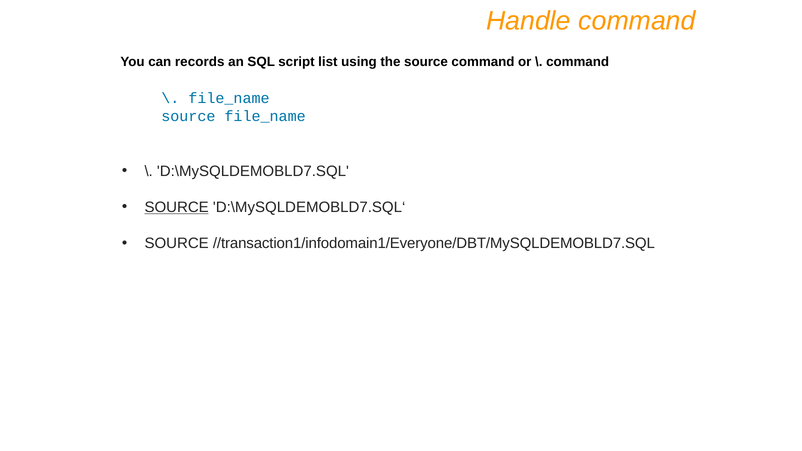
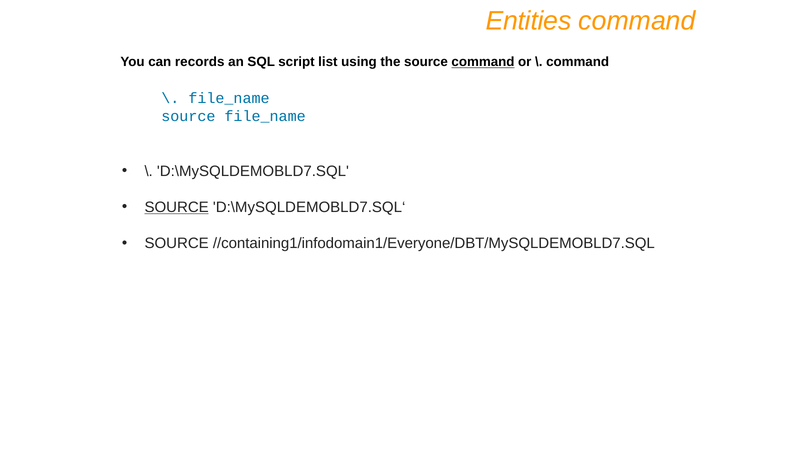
Handle: Handle -> Entities (529, 21)
command underline: none -> present (483, 62)
//transaction1/infodomain1/Everyone/DBT/MySQLDEMOBLD7.SQL: //transaction1/infodomain1/Everyone/DBT/MySQLDEMOBLD7.SQL -> //containing1/infodomain1/Everyone/DBT/MySQLDEMOBLD7.SQL (434, 243)
